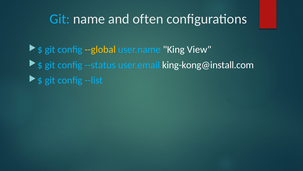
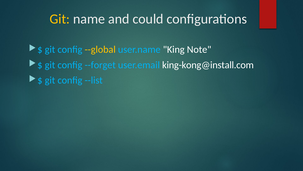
Git colour: light blue -> yellow (60, 19)
often: often -> could (148, 19)
View: View -> Note (199, 49)
--status: --status -> --forget (100, 65)
